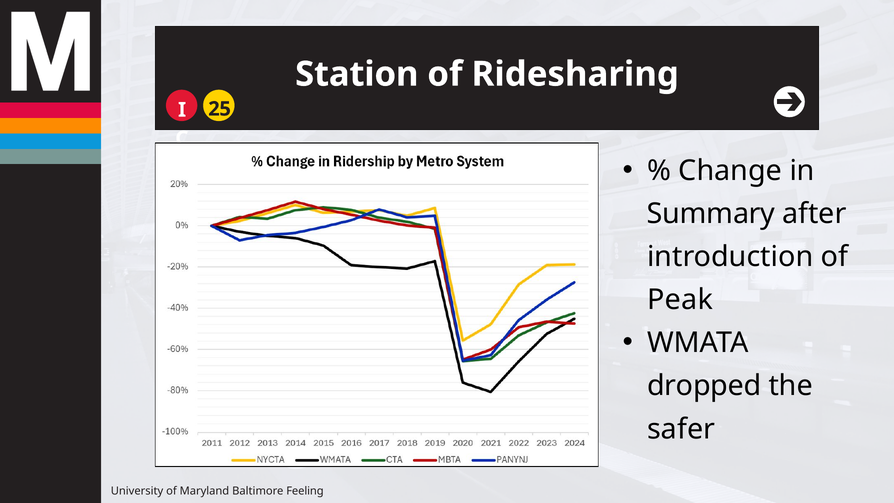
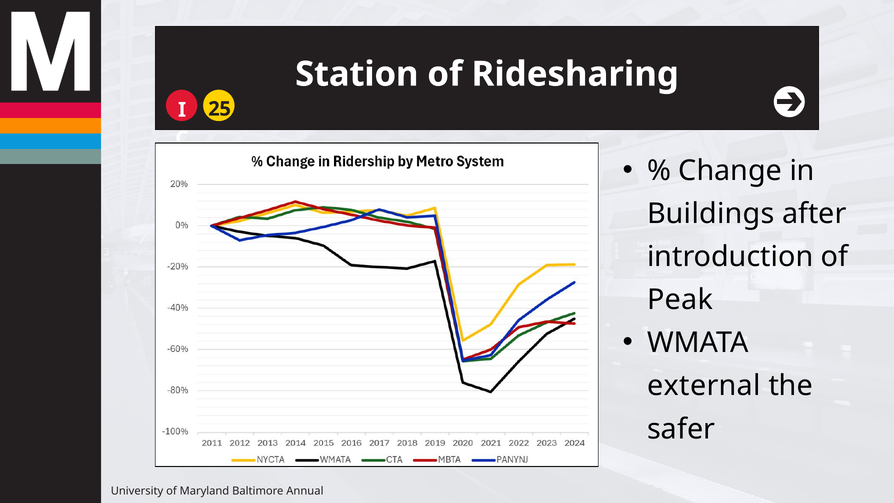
Summary: Summary -> Buildings (711, 214)
dropped: dropped -> external (704, 386)
Feeling: Feeling -> Annual (305, 491)
